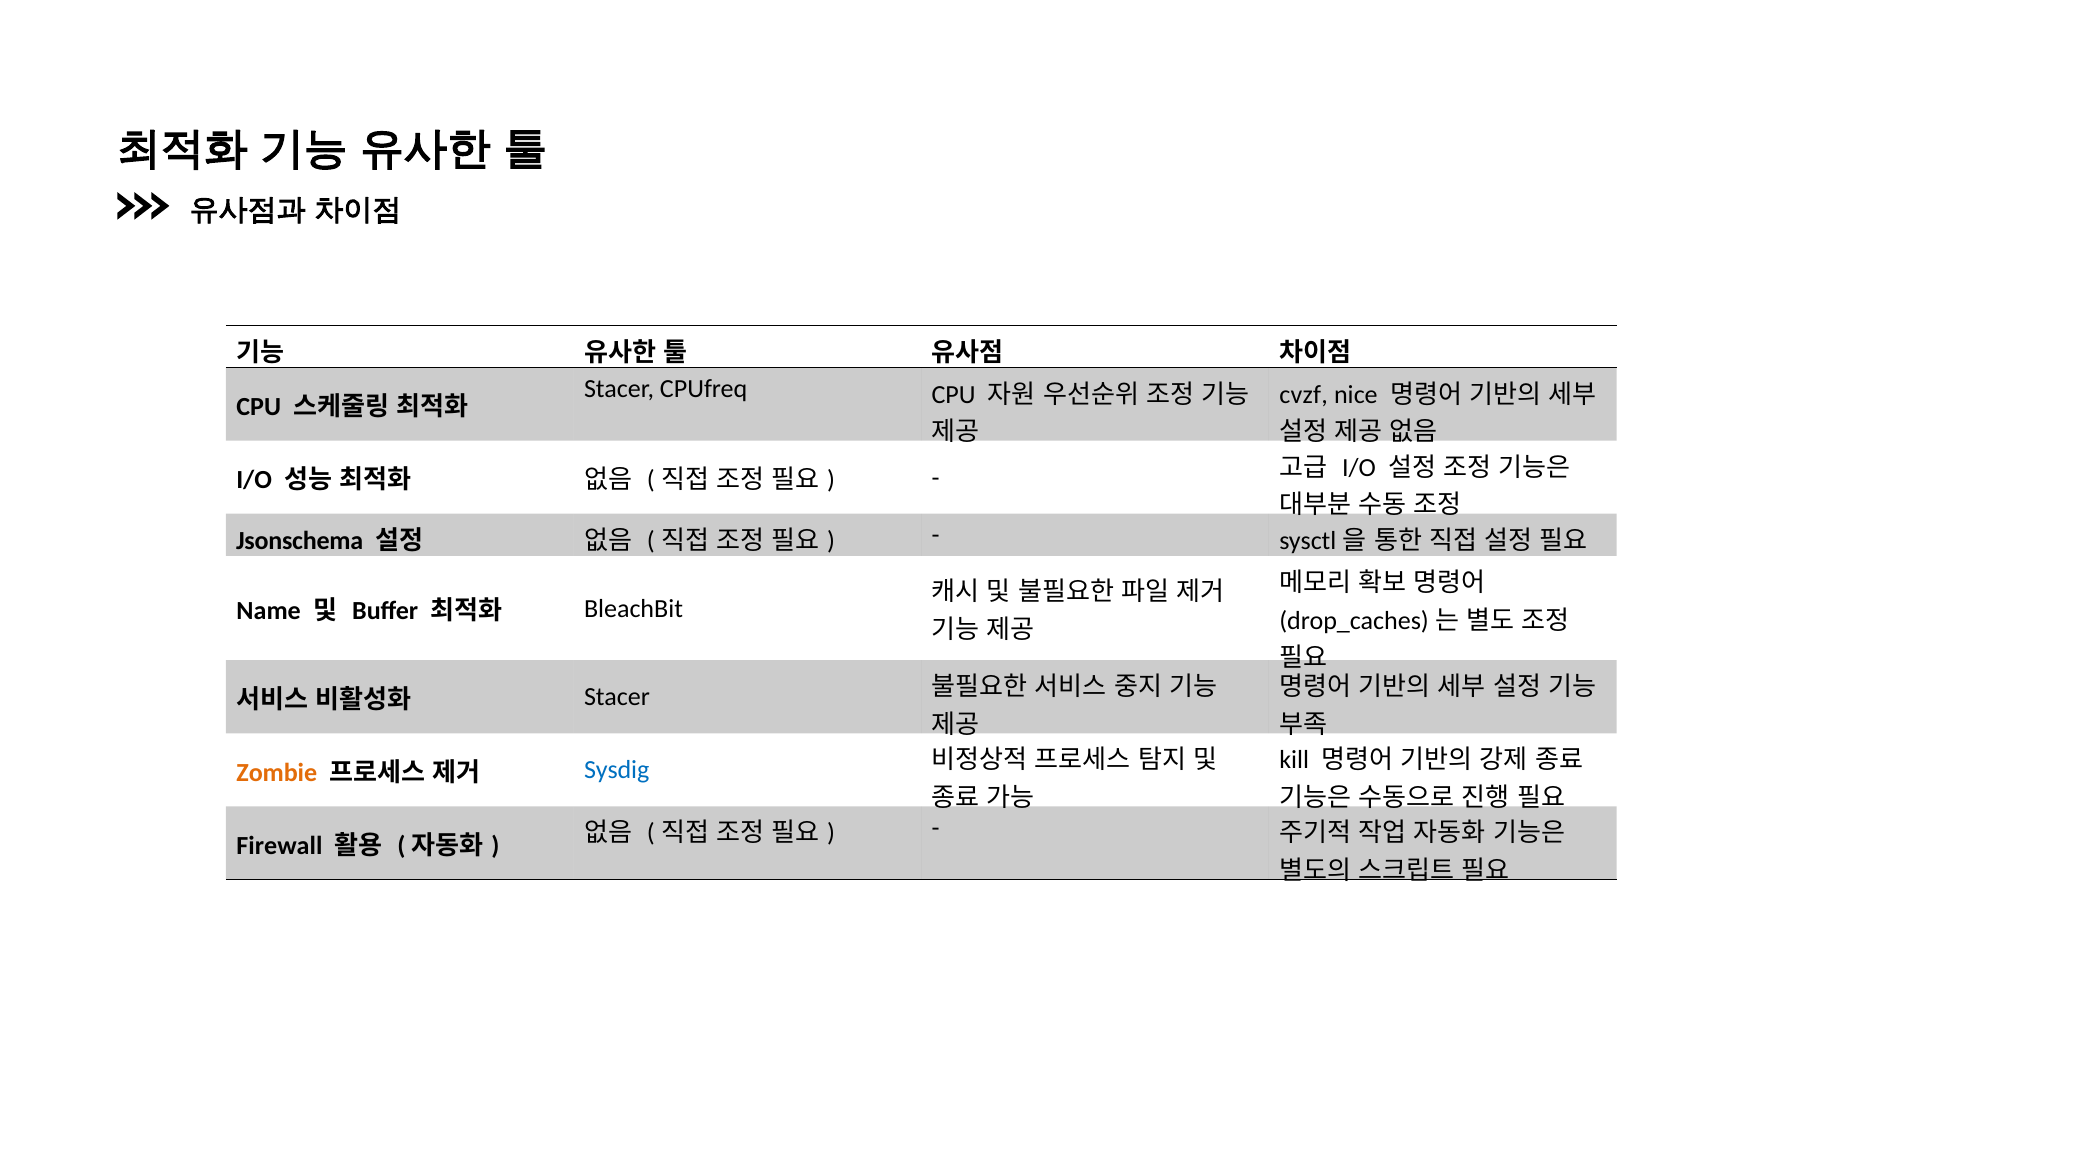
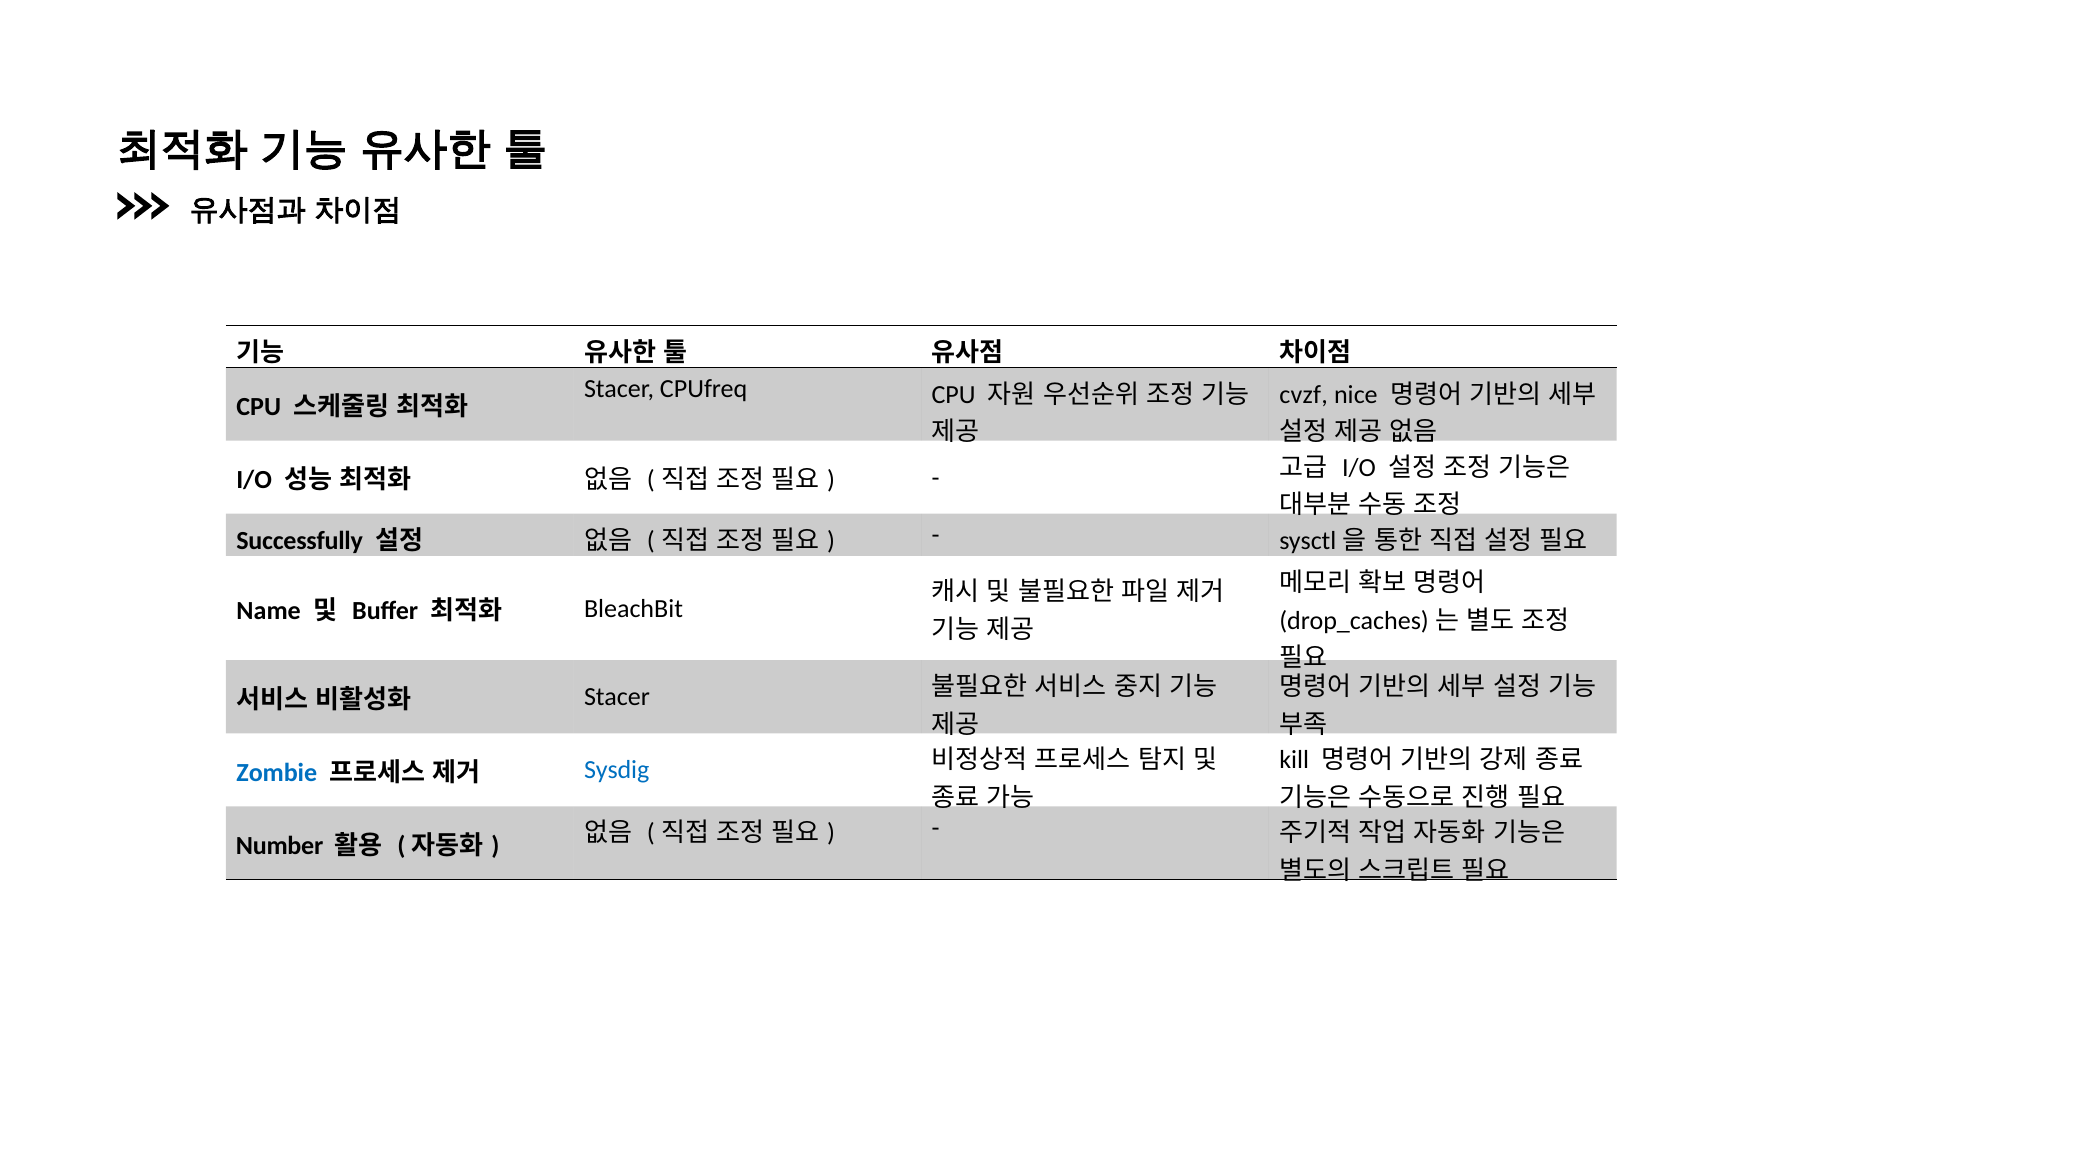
Jsonschema: Jsonschema -> Successfully (300, 541)
Zombie colour: orange -> blue (277, 773)
Firewall: Firewall -> Number (280, 846)
